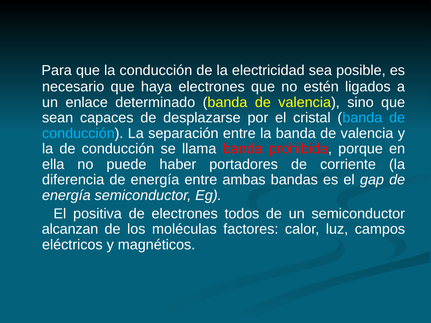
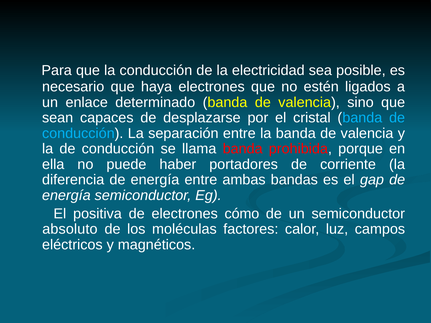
todos: todos -> cómo (242, 214)
alcanzan: alcanzan -> absoluto (70, 229)
